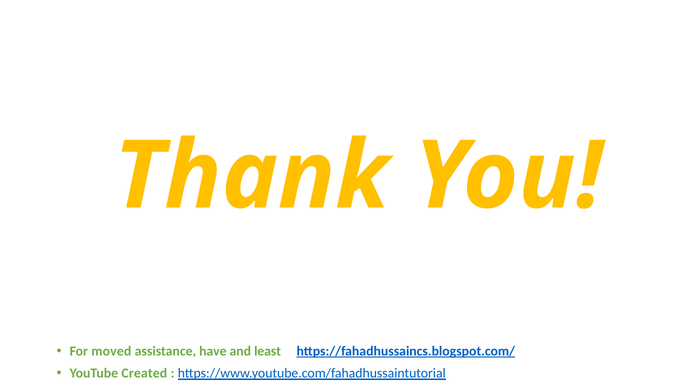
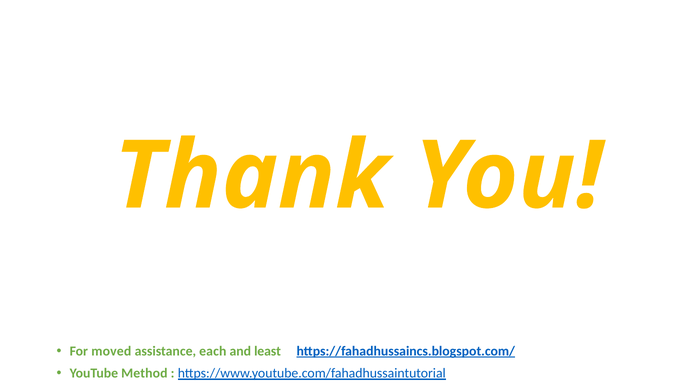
have: have -> each (213, 352)
Created: Created -> Method (144, 374)
